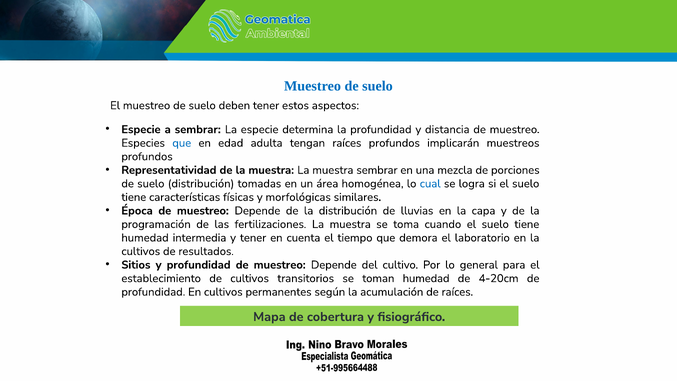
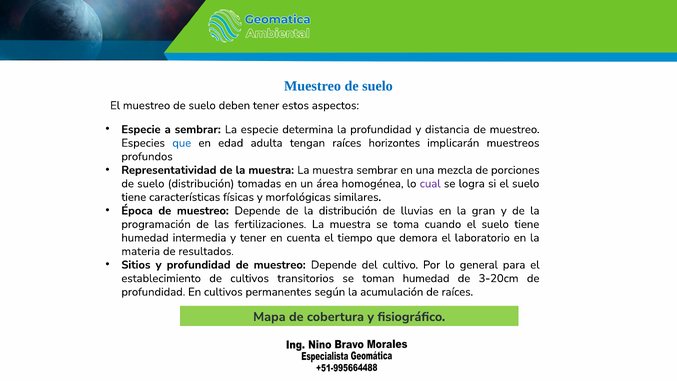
raíces profundos: profundos -> horizontes (394, 143)
cual colour: blue -> purple (430, 184)
capa: capa -> gran (483, 211)
cultivos: cultivos -> materia (141, 251)
4-20cm: 4-20cm -> 3-20cm (499, 278)
